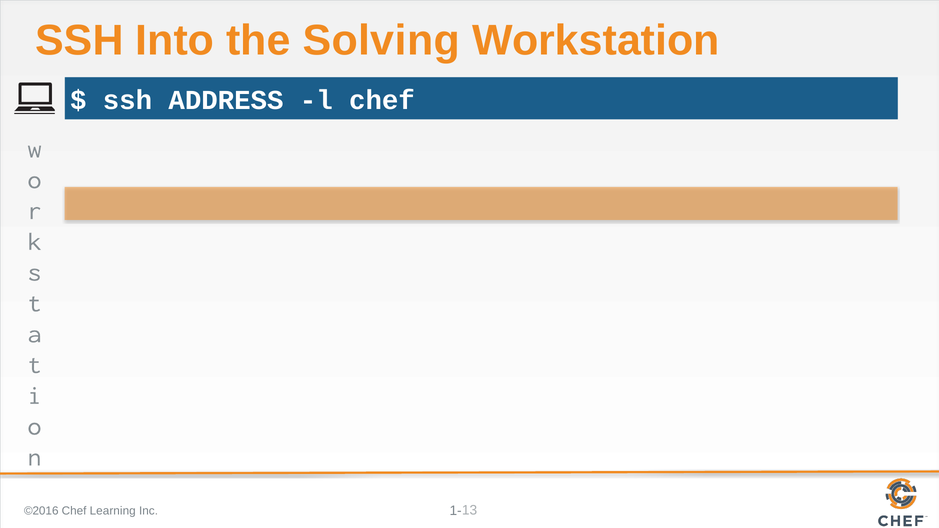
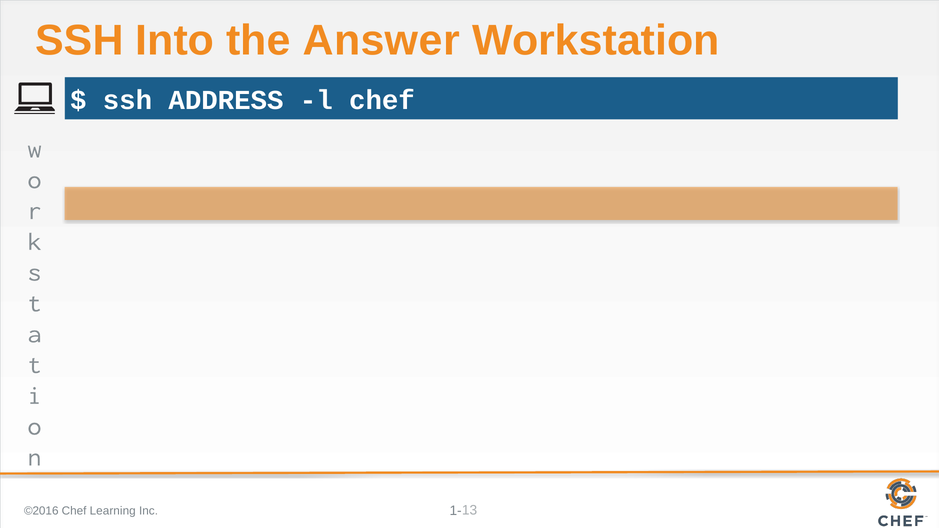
Solving: Solving -> Answer (381, 41)
